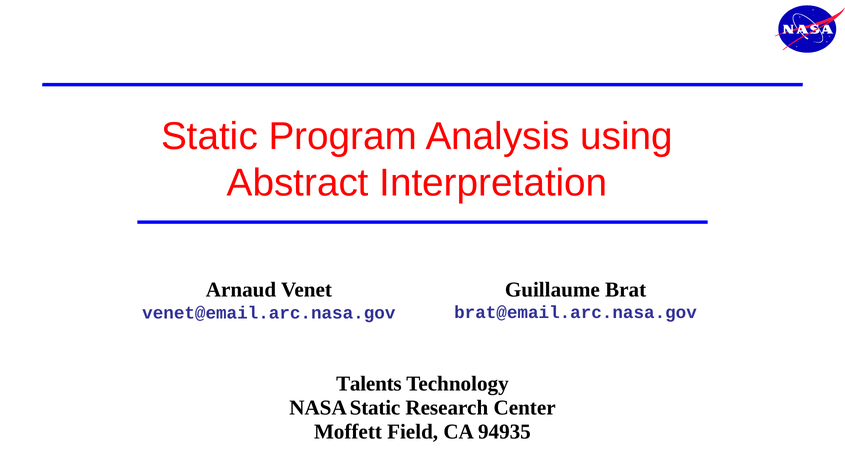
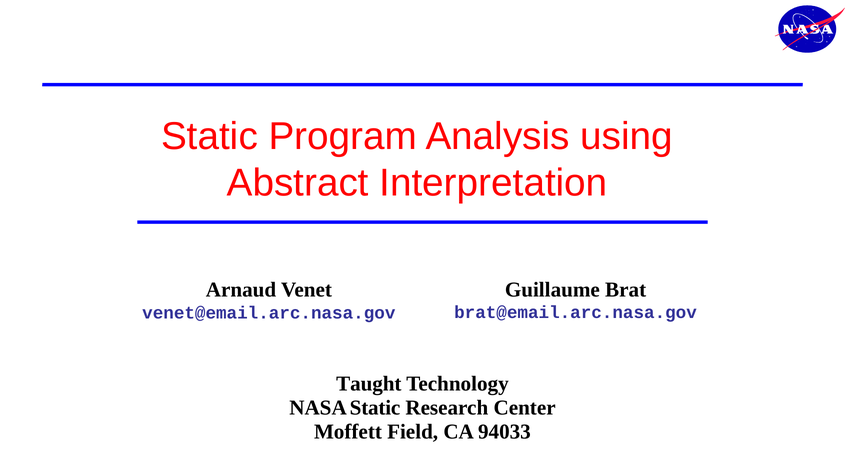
Talents: Talents -> Taught (369, 383)
94935: 94935 -> 94033 (504, 431)
